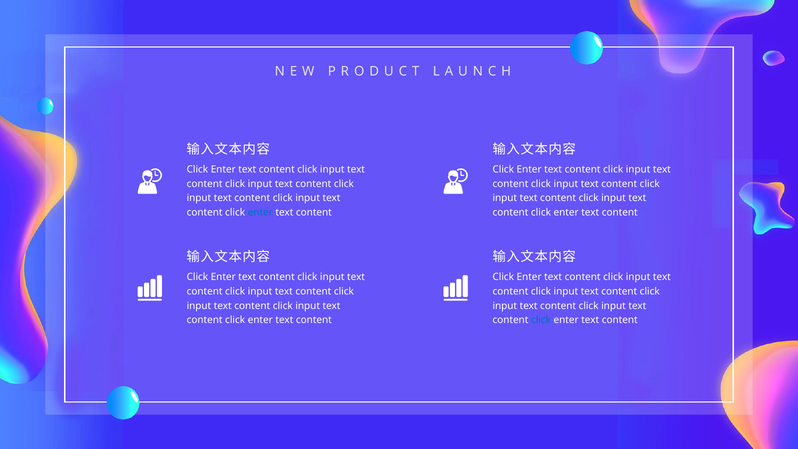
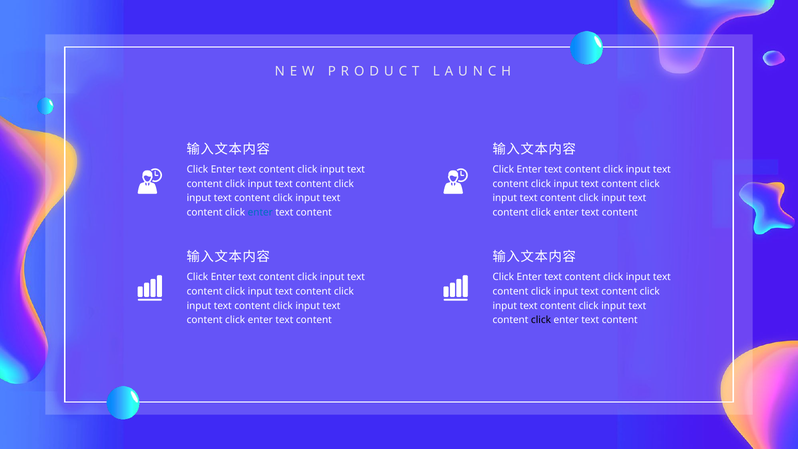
click colour: blue -> black (541, 320)
